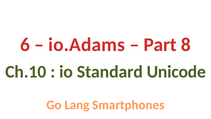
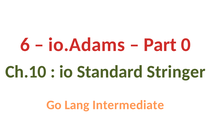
8: 8 -> 0 (186, 44)
Unicode: Unicode -> Stringer (176, 72)
Smartphones: Smartphones -> Intermediate (128, 105)
